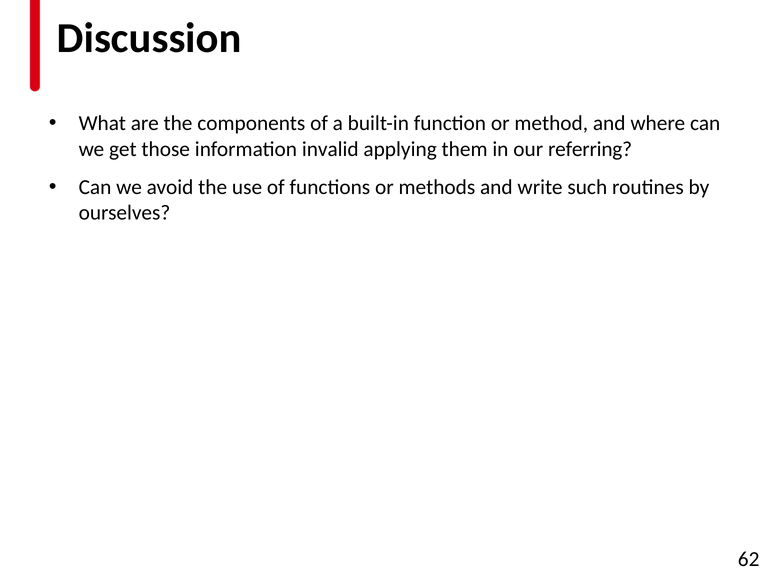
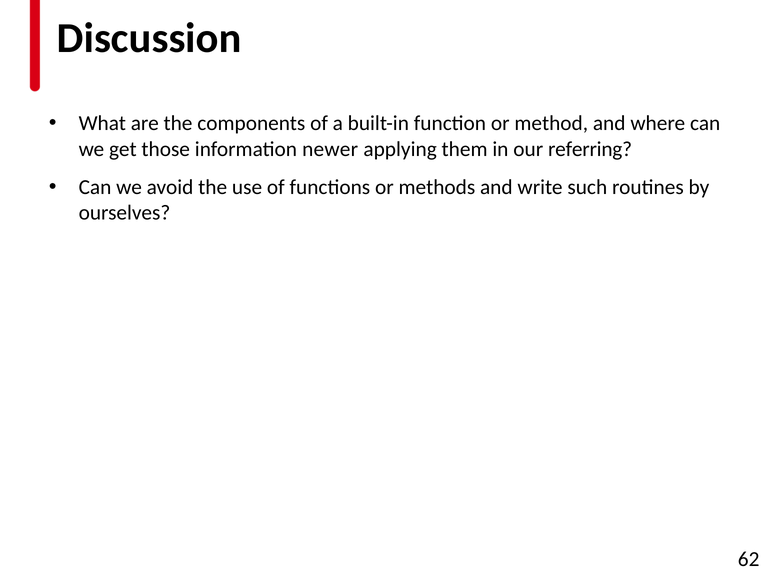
invalid: invalid -> newer (330, 149)
